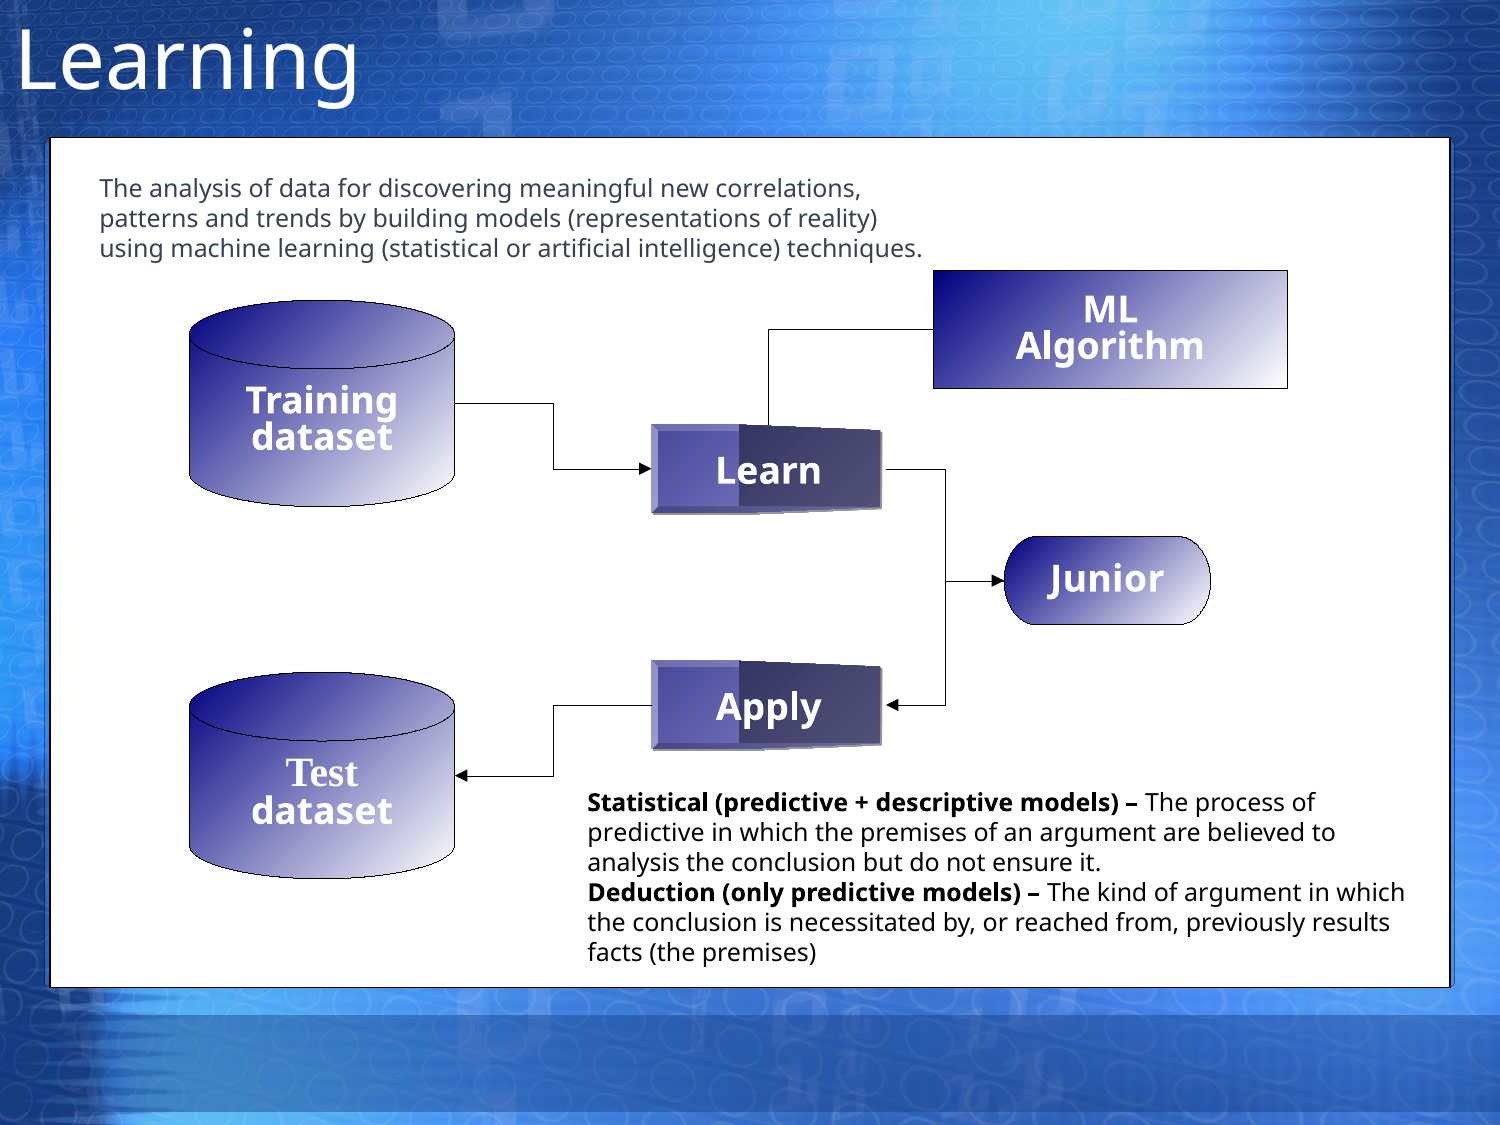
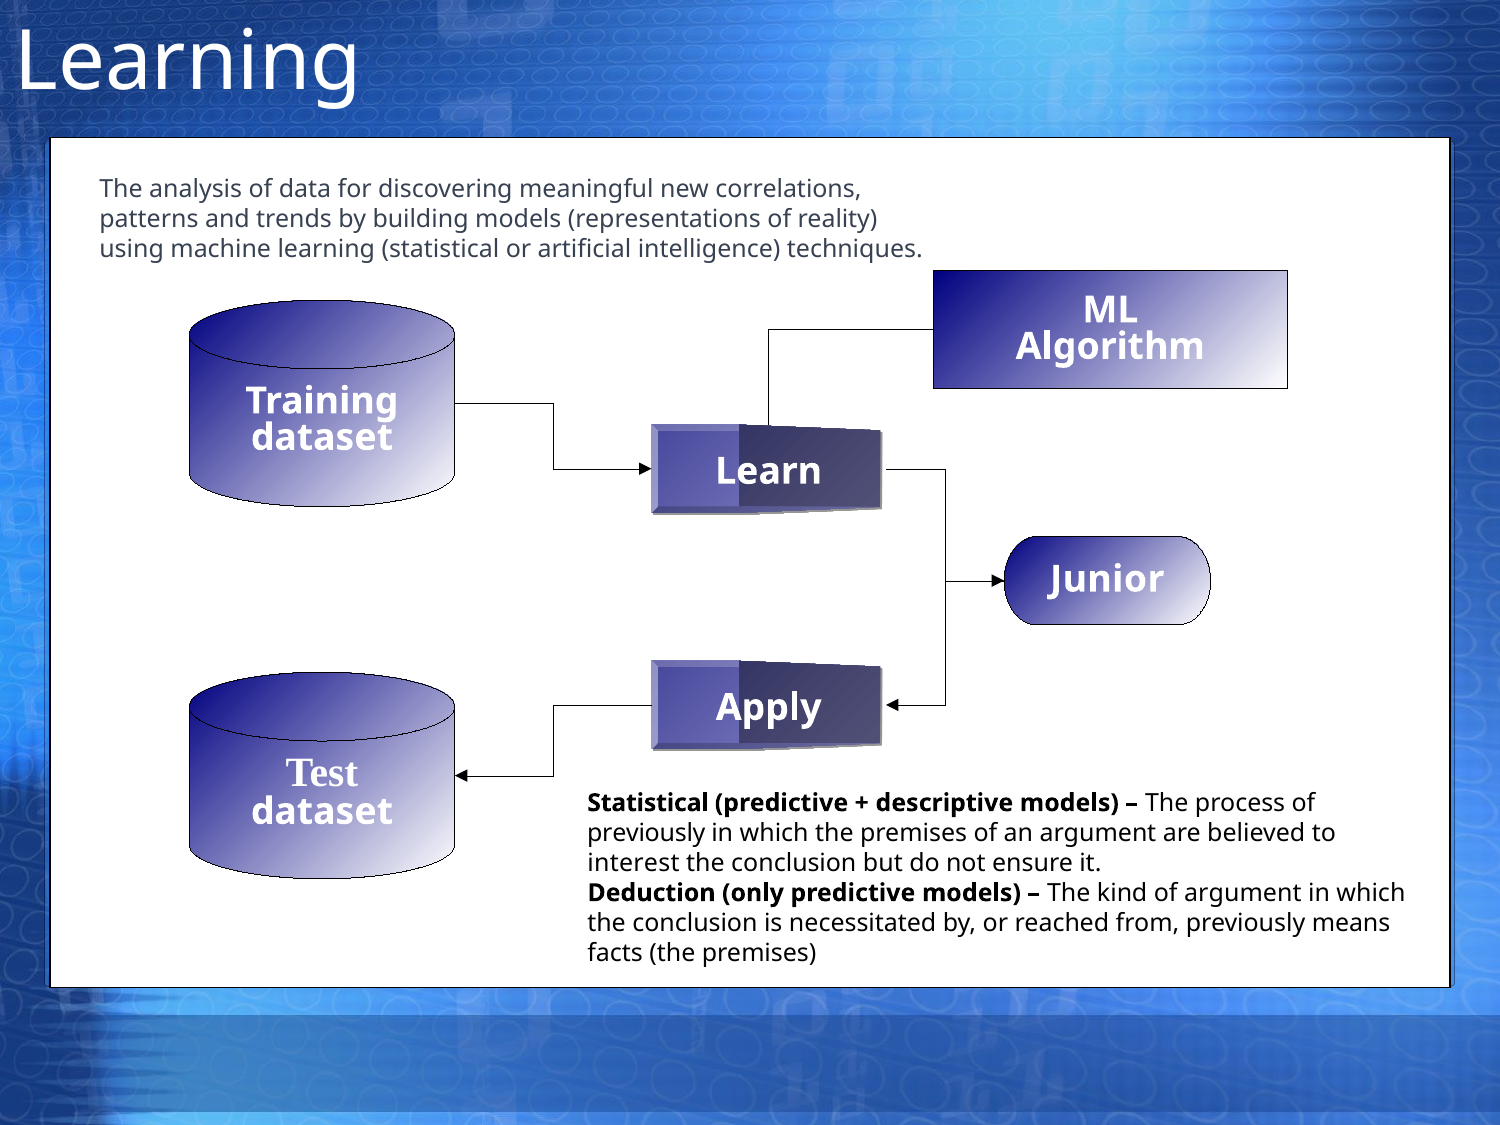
predictive: predictive -> previously (646, 833)
analysis: analysis -> interest (633, 863)
results: results -> means (1351, 923)
